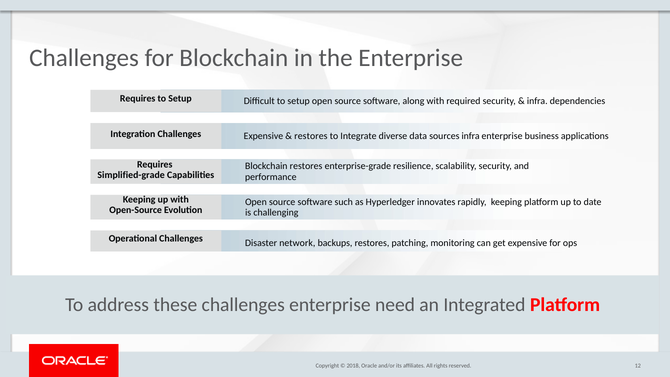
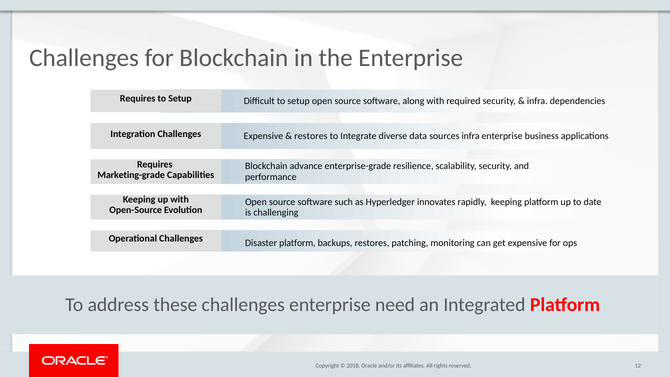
Blockchain restores: restores -> advance (306, 166)
Simplified-grade: Simplified-grade -> Marketing-grade (131, 175)
Disaster network: network -> platform (297, 243)
